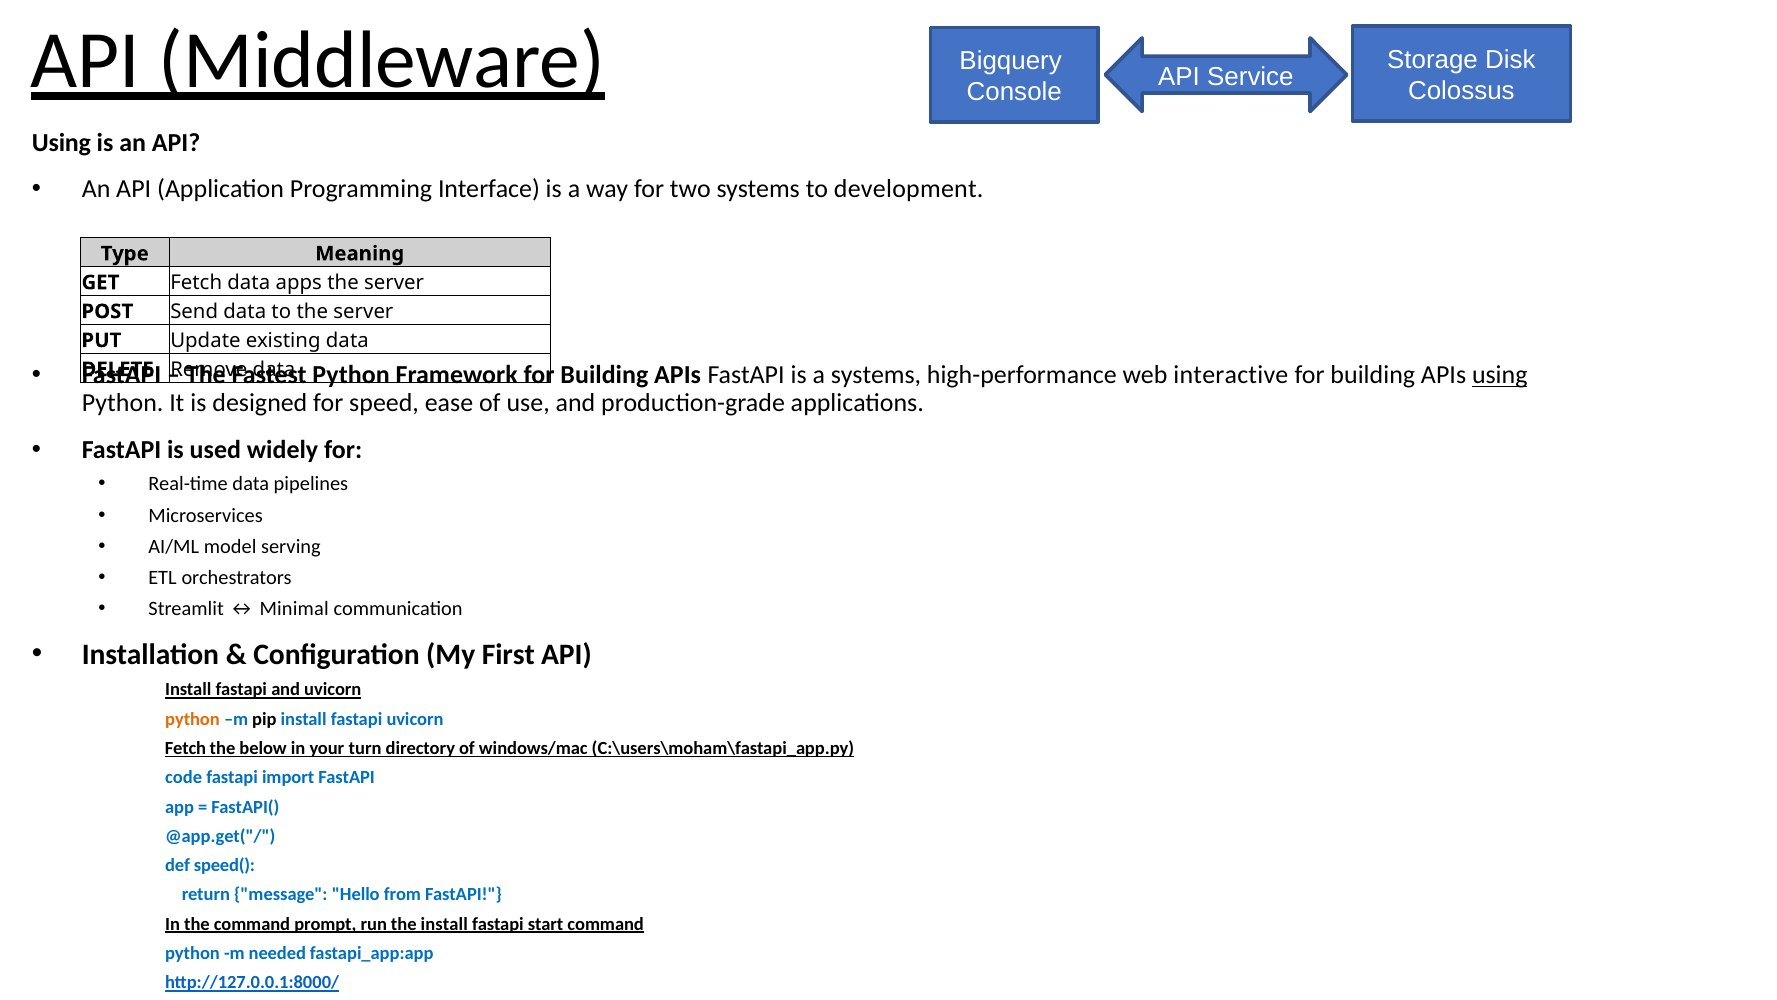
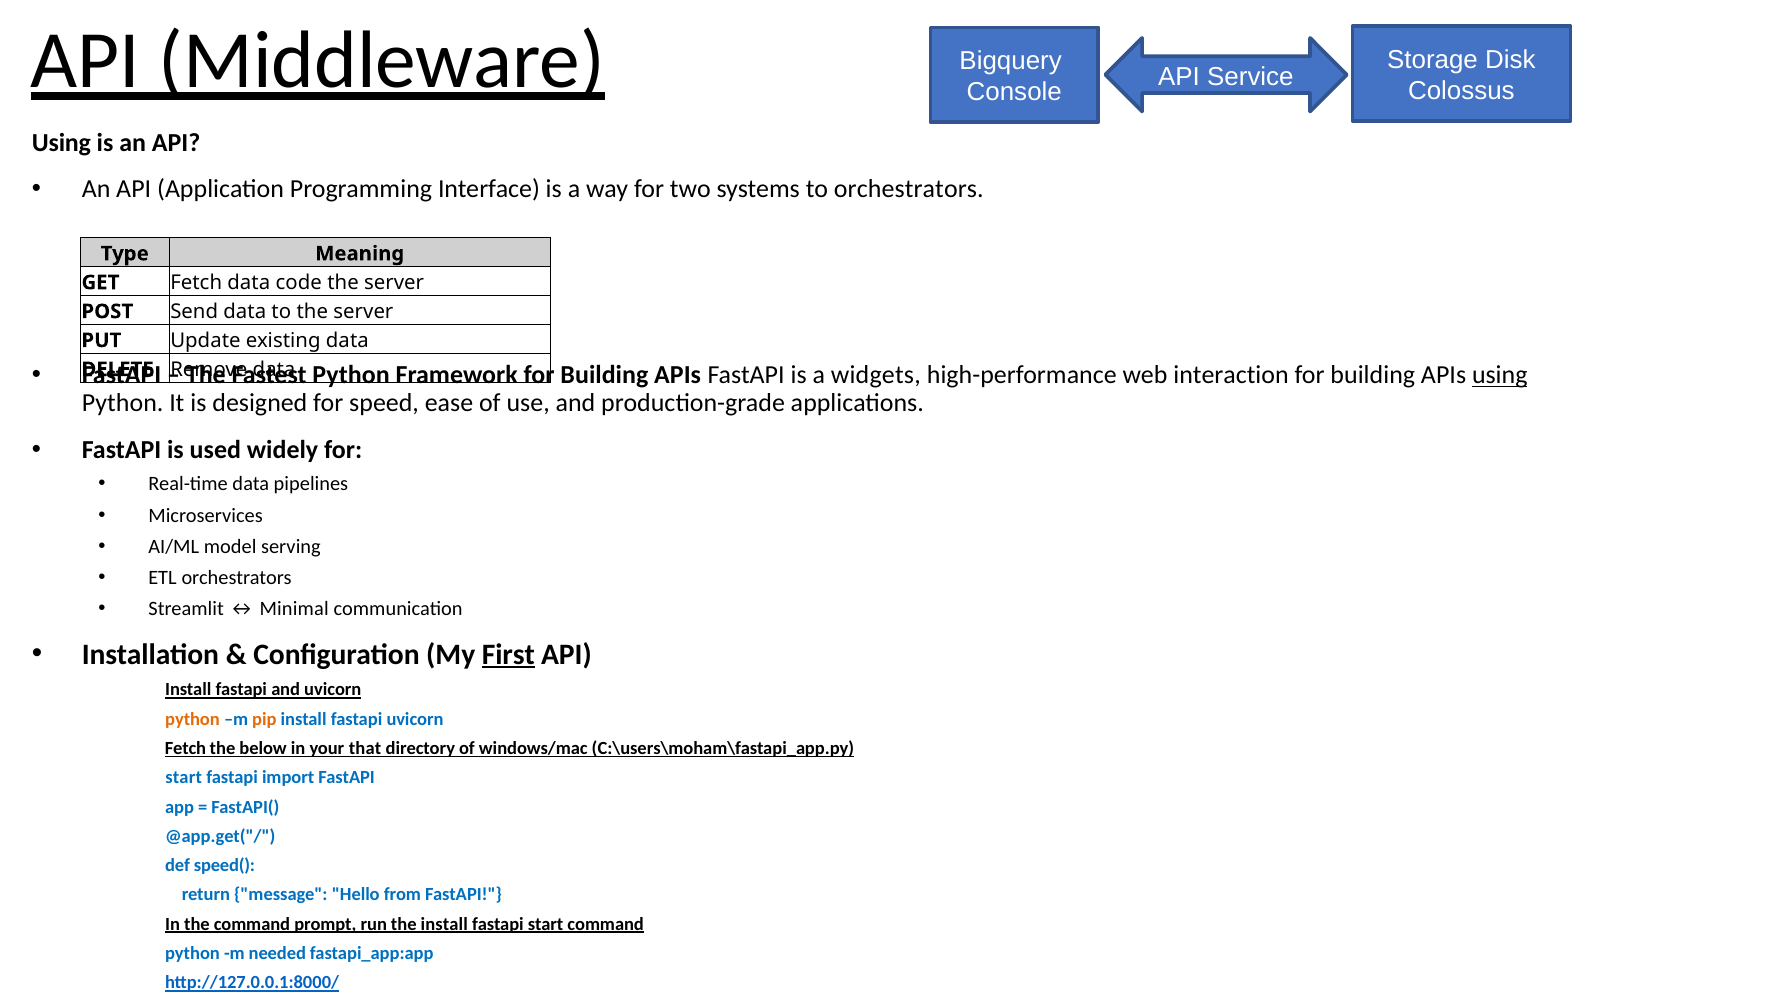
to development: development -> orchestrators (909, 189)
apps: apps -> code (299, 282)
a systems: systems -> widgets (876, 375)
interactive: interactive -> interaction (1231, 375)
First underline: none -> present (508, 654)
pip colour: black -> orange (264, 719)
turn: turn -> that (365, 748)
code: code -> start (184, 777)
